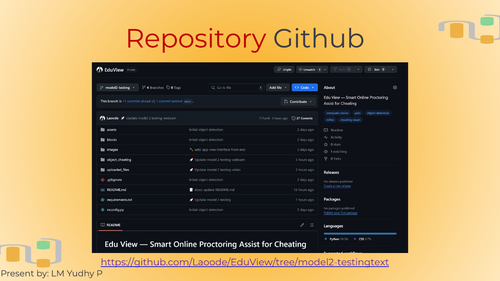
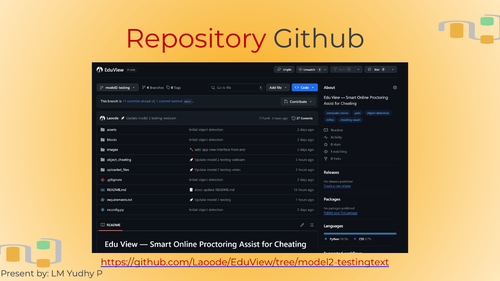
https://github.com/Laoode/EduView/tree/model2-testingtext colour: purple -> red (245, 262)
